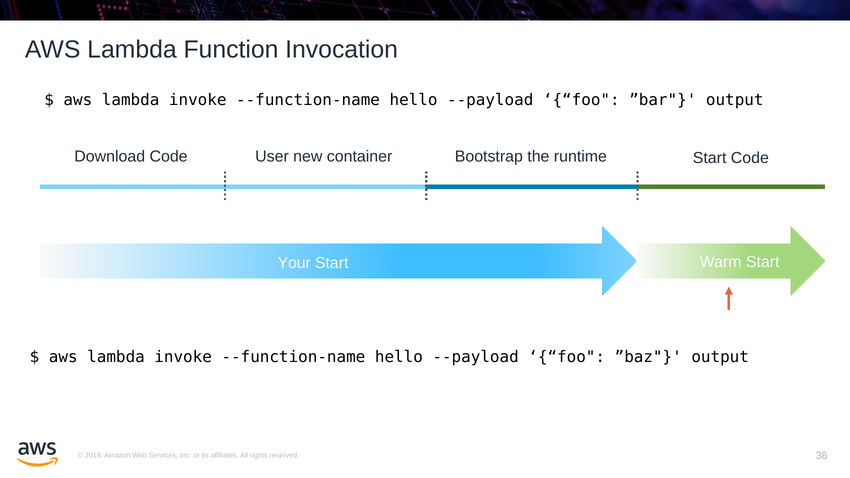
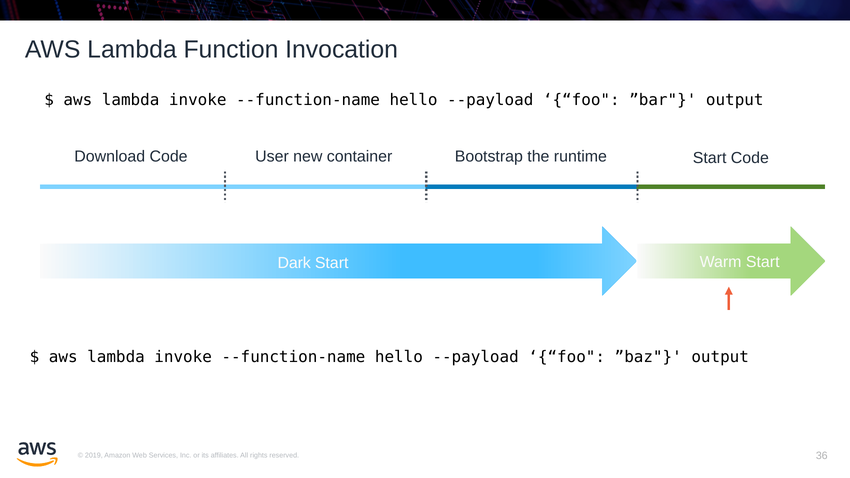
Your: Your -> Dark (294, 263)
